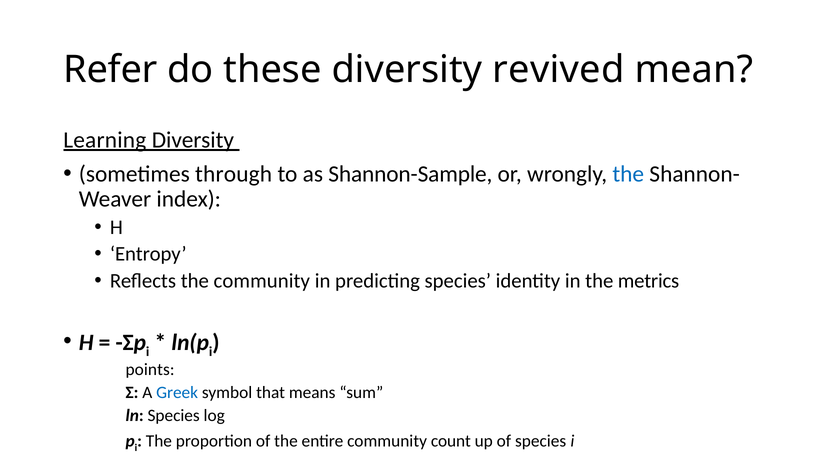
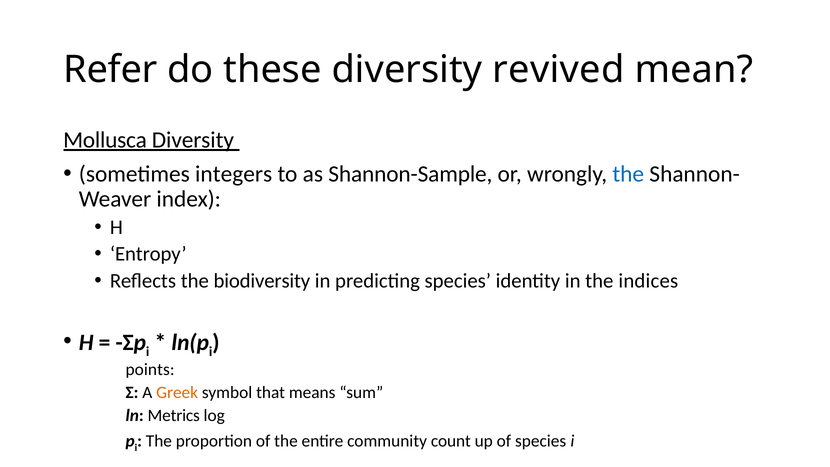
Learning: Learning -> Mollusca (105, 140)
through: through -> integers (234, 174)
the community: community -> biodiversity (262, 281)
metrics: metrics -> indices (648, 281)
Greek colour: blue -> orange (177, 393)
ln Species: Species -> Metrics (174, 416)
